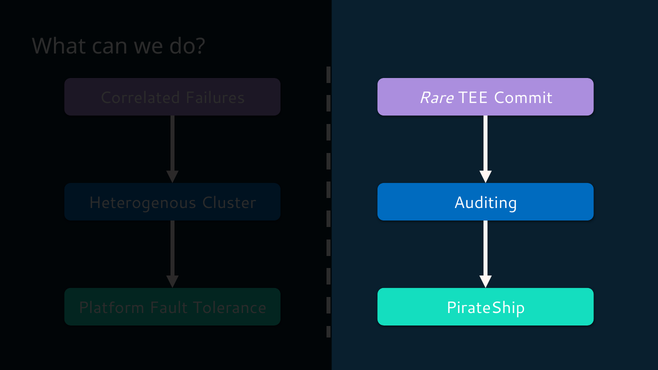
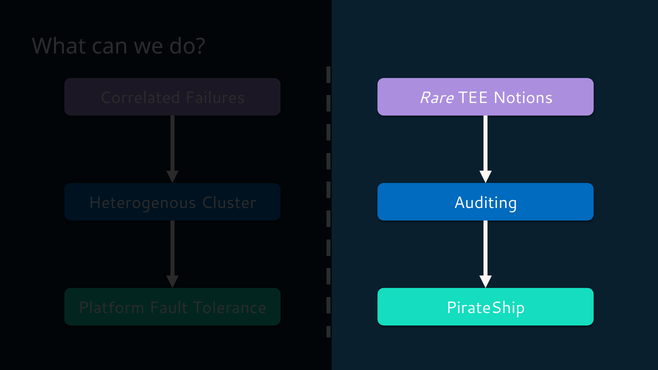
Commit: Commit -> Notions (523, 98)
